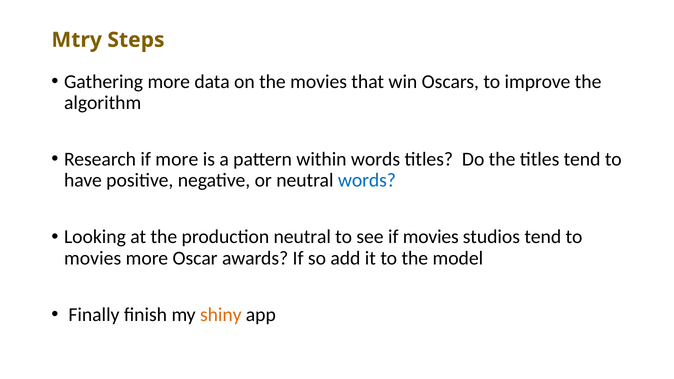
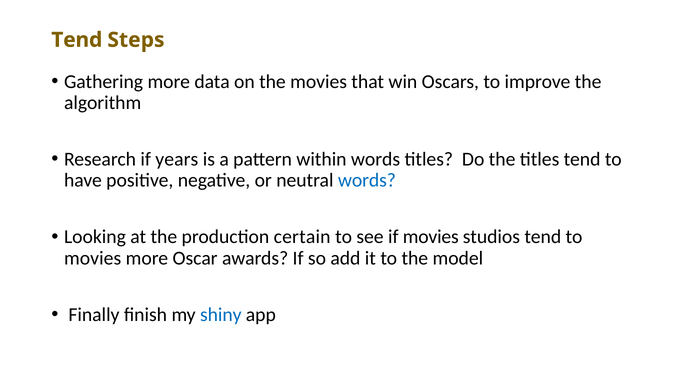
Mtry: Mtry -> Tend (77, 40)
if more: more -> years (177, 159)
production neutral: neutral -> certain (302, 237)
shiny colour: orange -> blue (221, 315)
